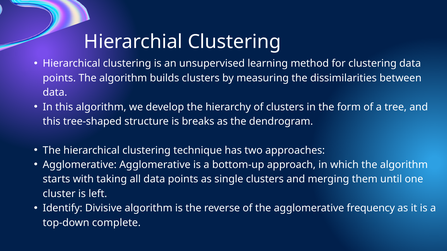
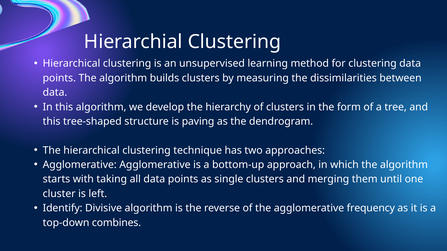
breaks: breaks -> paving (198, 122)
complete: complete -> combines (116, 223)
